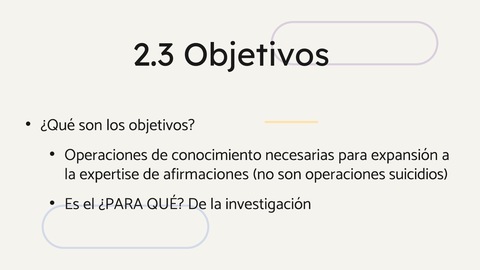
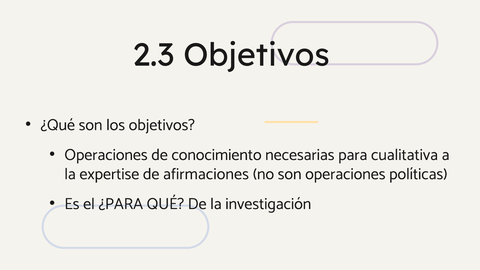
expansión: expansión -> cualitativa (405, 155)
suicidios: suicidios -> políticas (418, 174)
